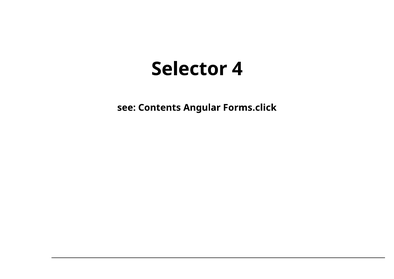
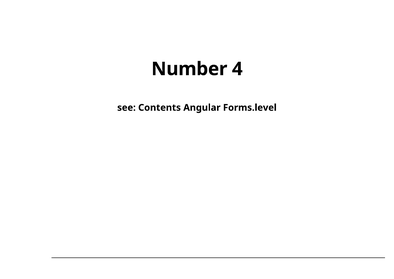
Selector: Selector -> Number (189, 69)
Forms.click: Forms.click -> Forms.level (250, 108)
